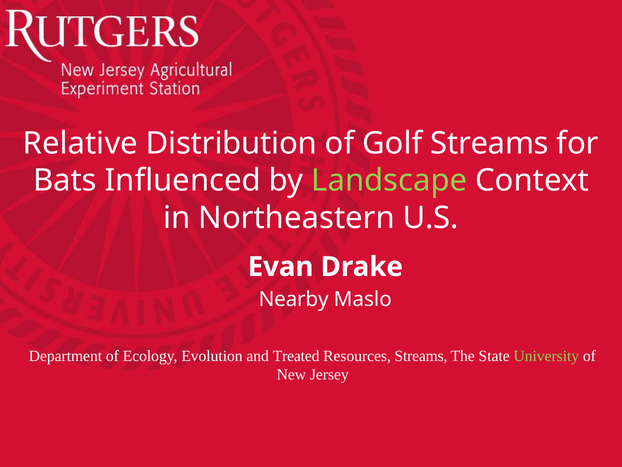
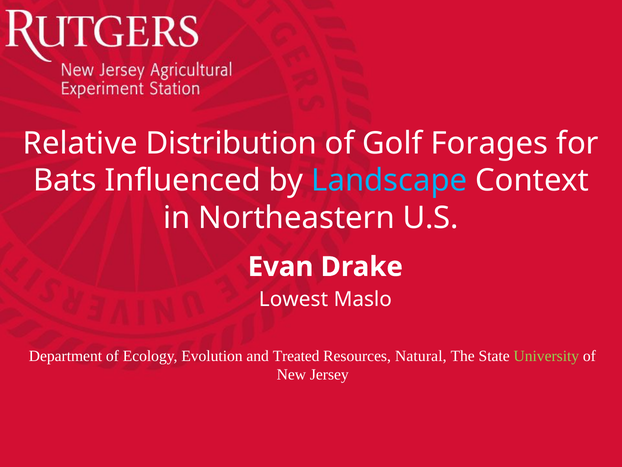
Golf Streams: Streams -> Forages (489, 143)
Landscape colour: light green -> light blue (389, 181)
Nearby: Nearby -> Lowest (293, 299)
Resources Streams: Streams -> Natural (421, 356)
